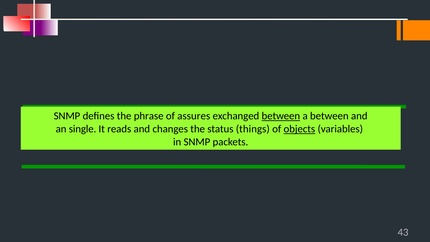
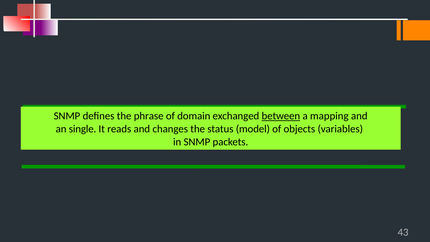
assures: assures -> domain (194, 116)
a between: between -> mapping (329, 116)
things: things -> model (253, 129)
objects underline: present -> none (299, 129)
